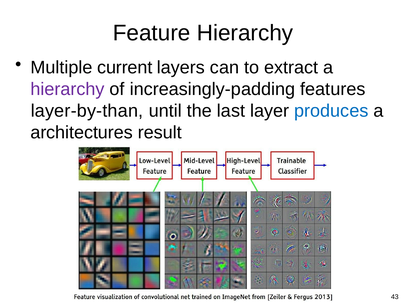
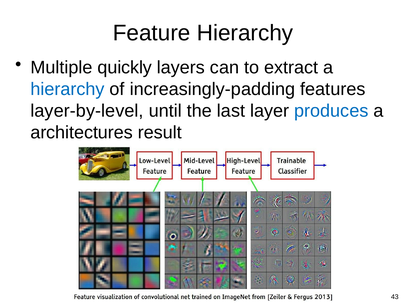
current: current -> quickly (125, 67)
hierarchy colour: purple -> blue (68, 89)
layer-by-than: layer-by-than -> layer-by-level (87, 111)
